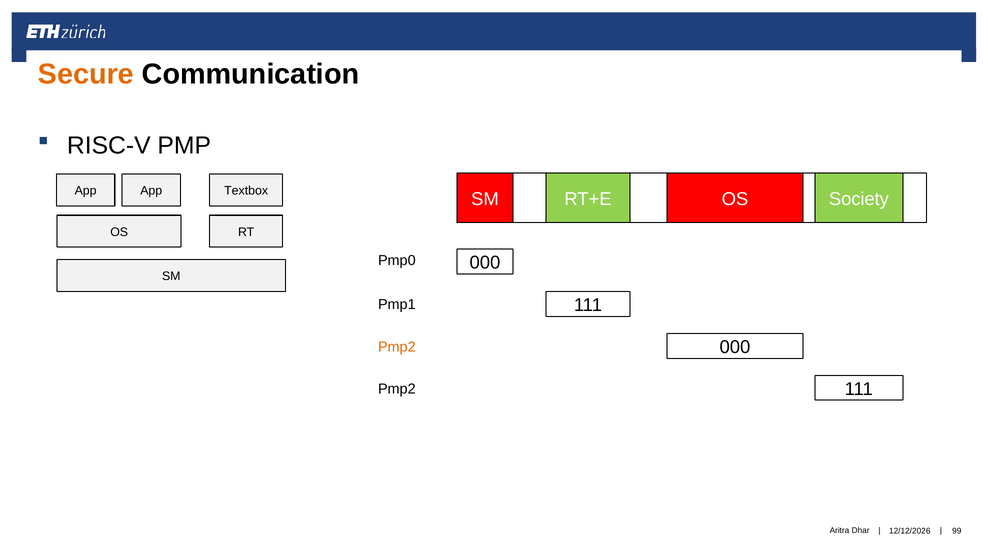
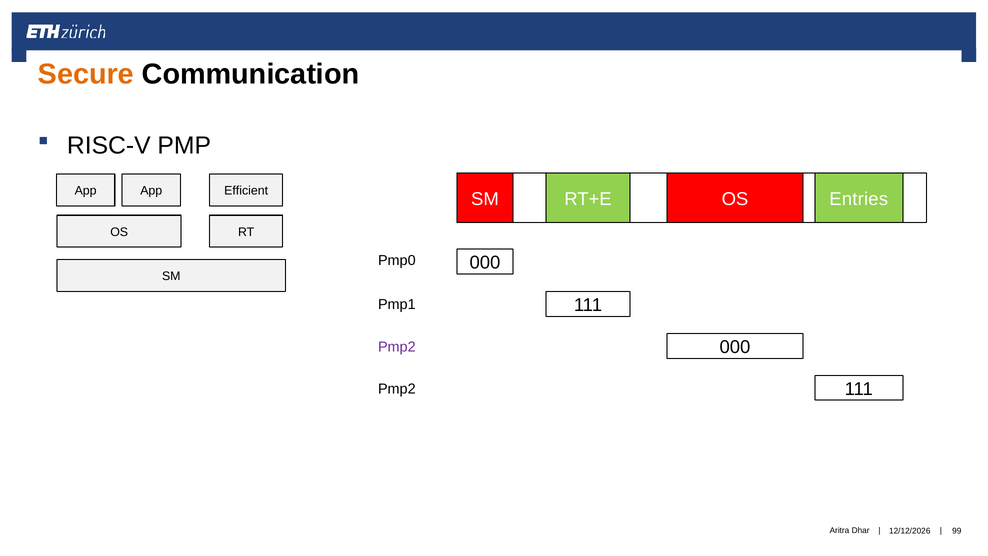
Textbox: Textbox -> Efficient (246, 191)
Society: Society -> Entries (859, 199)
Pmp2 colour: orange -> purple (397, 347)
